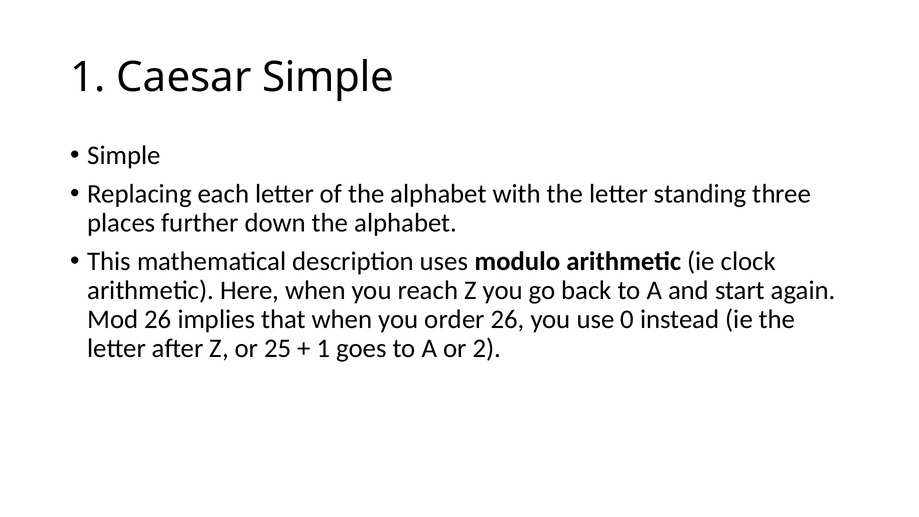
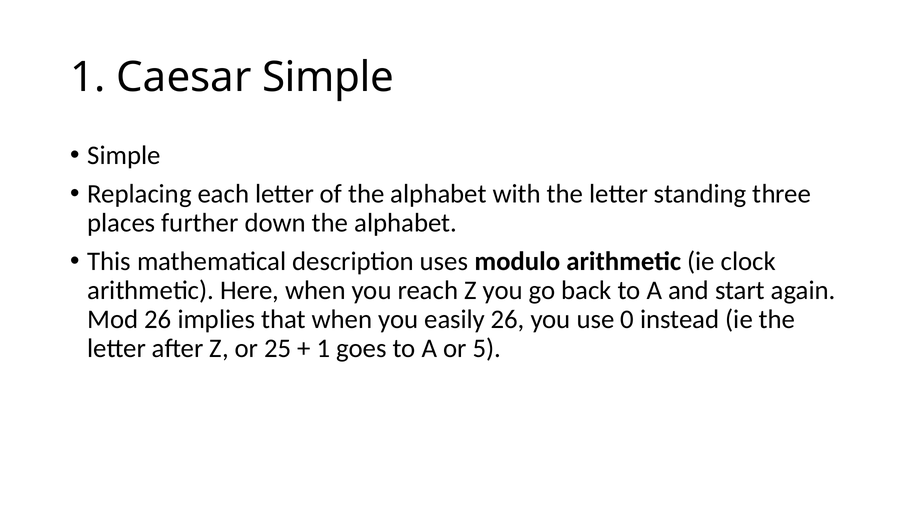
order: order -> easily (455, 319)
2: 2 -> 5 (487, 348)
